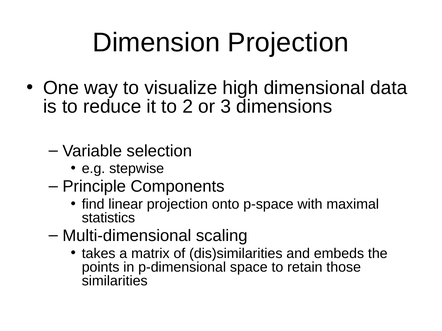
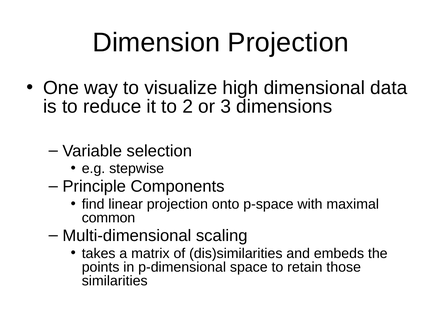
statistics: statistics -> common (108, 218)
